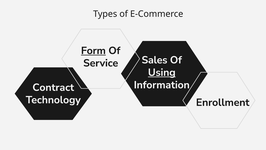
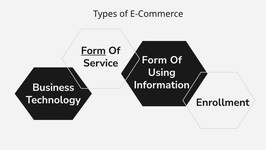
Sales: Sales -> Form (154, 60)
Using underline: present -> none (162, 72)
Contract: Contract -> Business (53, 87)
